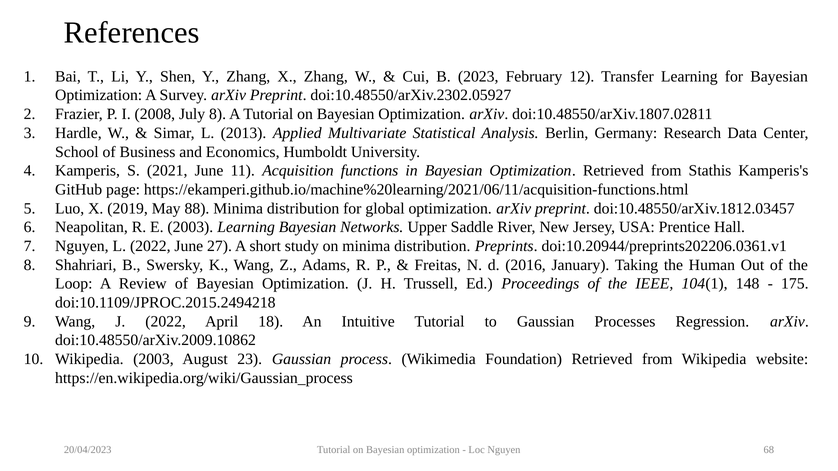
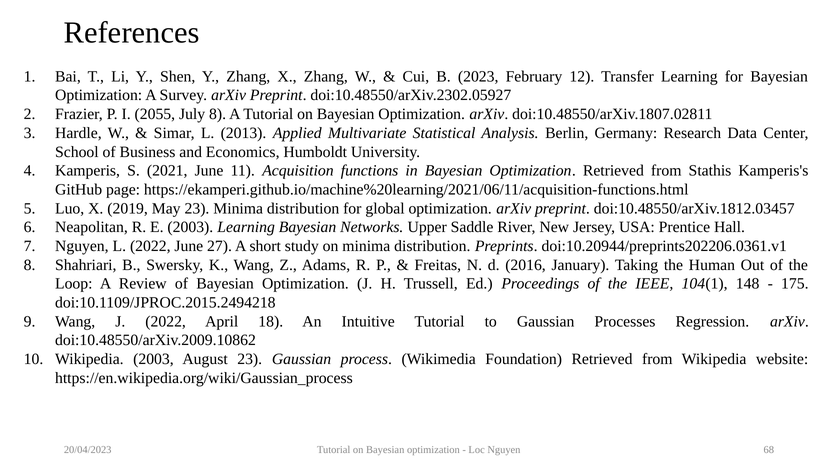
2008: 2008 -> 2055 (155, 114)
May 88: 88 -> 23 (197, 209)
